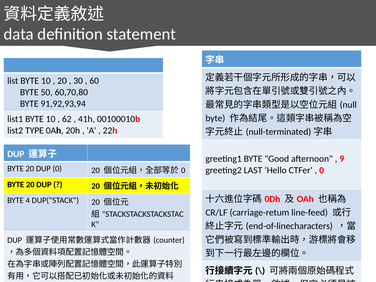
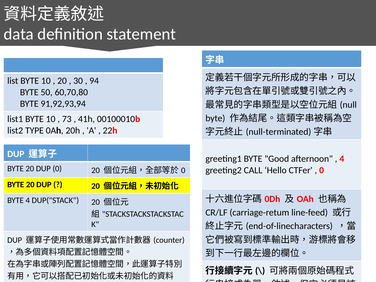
60: 60 -> 94 (94, 81)
62: 62 -> 73 (67, 119)
9: 9 -> 4 (342, 159)
LAST: LAST -> CALL (253, 170)
